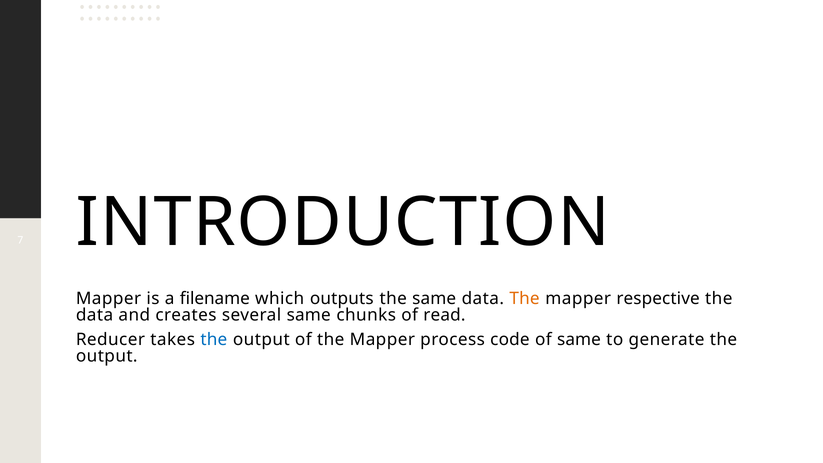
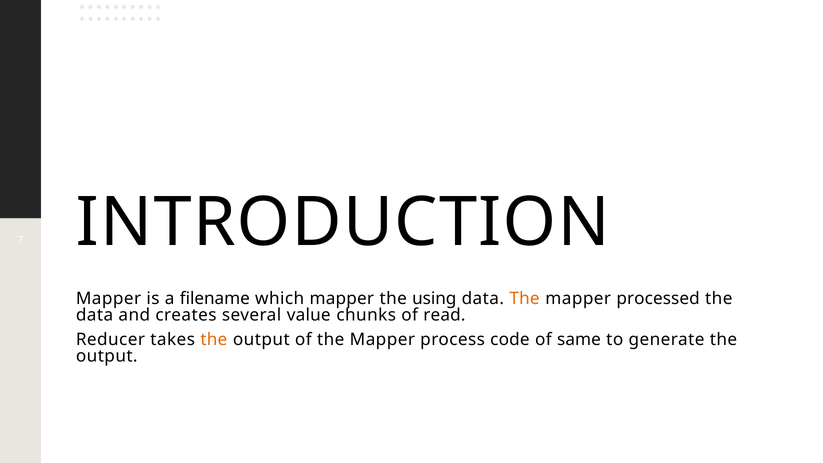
which outputs: outputs -> mapper (342, 298)
the same: same -> using (434, 298)
respective: respective -> processed (658, 298)
several same: same -> value (309, 315)
the colour: blue -> orange (214, 340)
